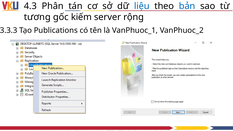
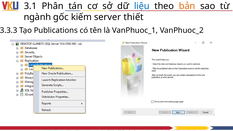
4.3: 4.3 -> 3.1 (30, 6)
bản colour: blue -> orange (187, 6)
tương: tương -> ngành (37, 17)
rộng: rộng -> thiết (134, 17)
